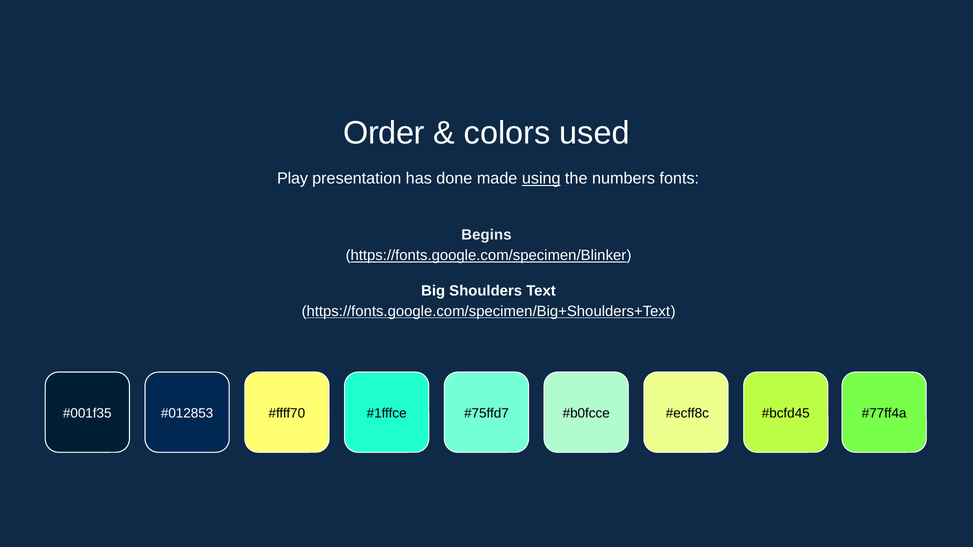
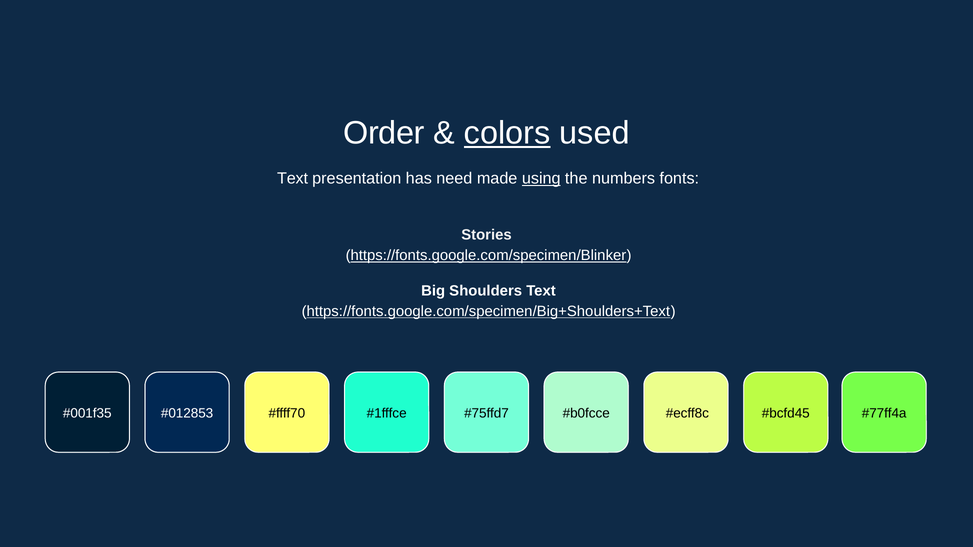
colors underline: none -> present (507, 133)
Play: Play -> Text (293, 179)
done: done -> need (454, 179)
Begins: Begins -> Stories (486, 235)
